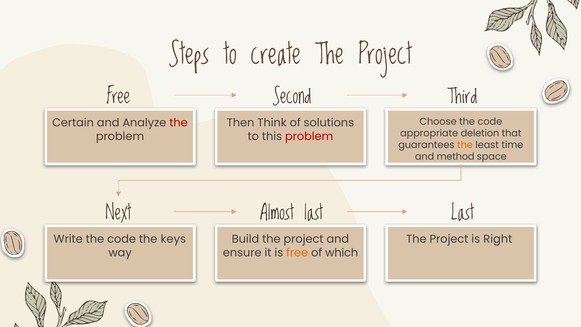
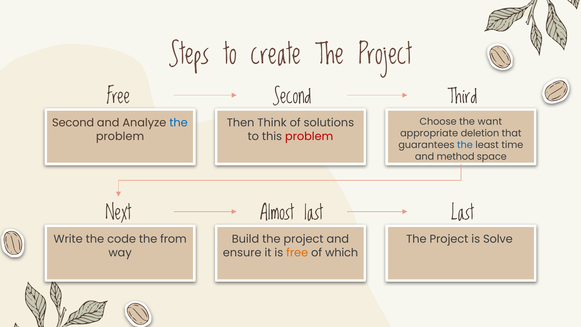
Choose the code: code -> want (490, 122)
Certain: Certain -> Second (73, 123)
the colour: red -> blue (179, 123)
the colour: orange -> blue (465, 145)
keys: keys -> from (173, 239)
Right: Right -> Solve (498, 239)
